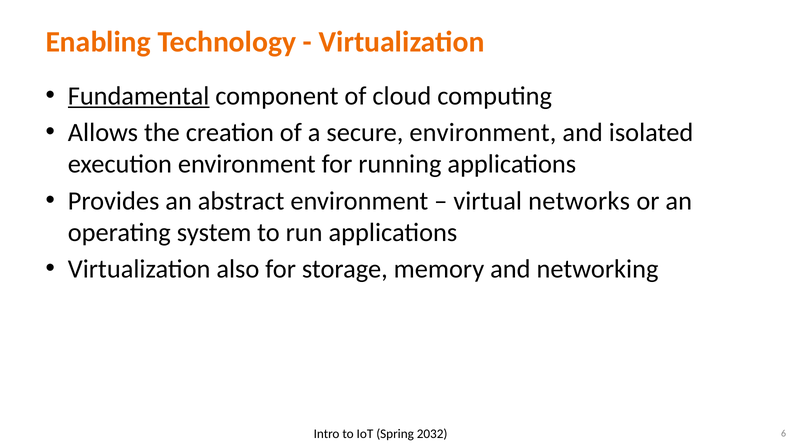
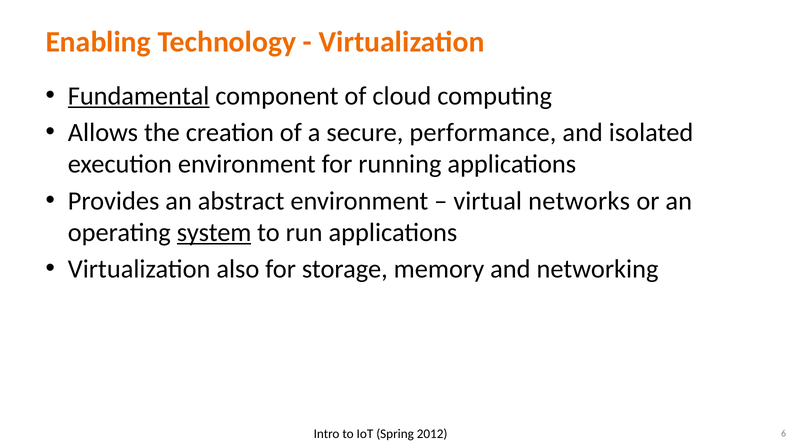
secure environment: environment -> performance (483, 133)
system underline: none -> present (214, 233)
2032: 2032 -> 2012 (432, 434)
